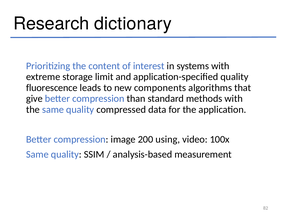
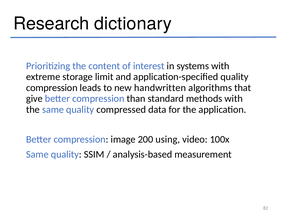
fluorescence: fluorescence -> compression (52, 88)
components: components -> handwritten (160, 88)
